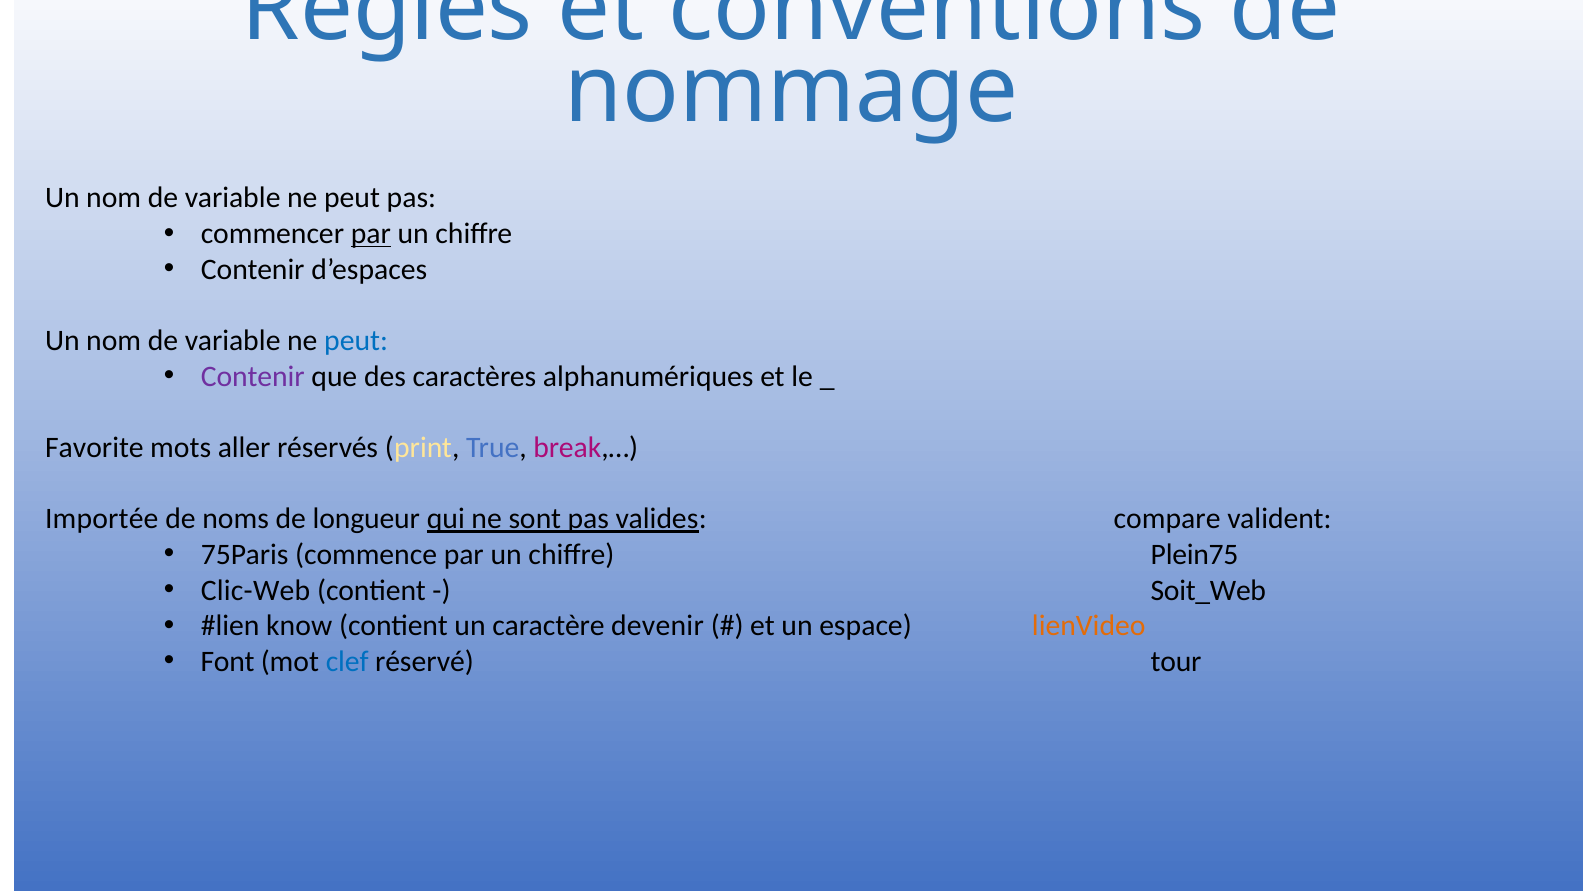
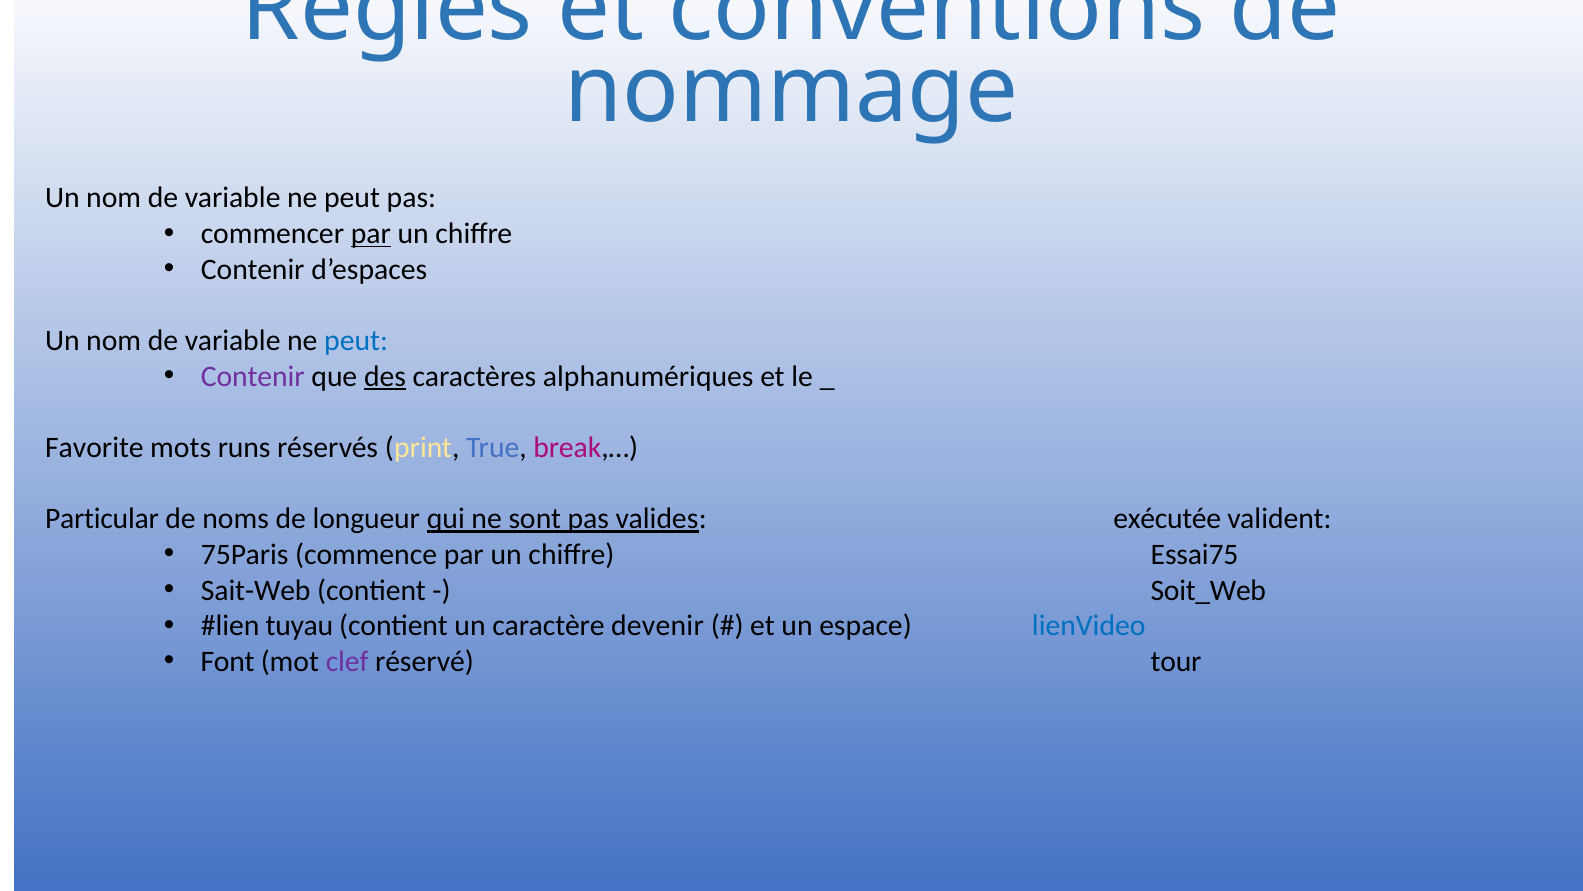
des underline: none -> present (385, 376)
aller: aller -> runs (244, 447)
Importée: Importée -> Particular (102, 519)
compare: compare -> exécutée (1167, 519)
Plein75: Plein75 -> Essai75 (1195, 554)
Clic-Web: Clic-Web -> Sait-Web (256, 590)
know: know -> tuyau (299, 625)
lienVideo colour: orange -> blue (1089, 625)
clef colour: blue -> purple (347, 661)
